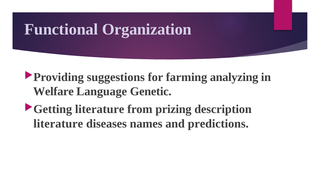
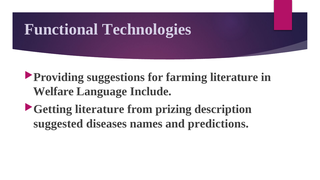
Organization: Organization -> Technologies (147, 29)
farming analyzing: analyzing -> literature (234, 77)
Genetic: Genetic -> Include (151, 92)
literature: literature -> suggested (58, 124)
